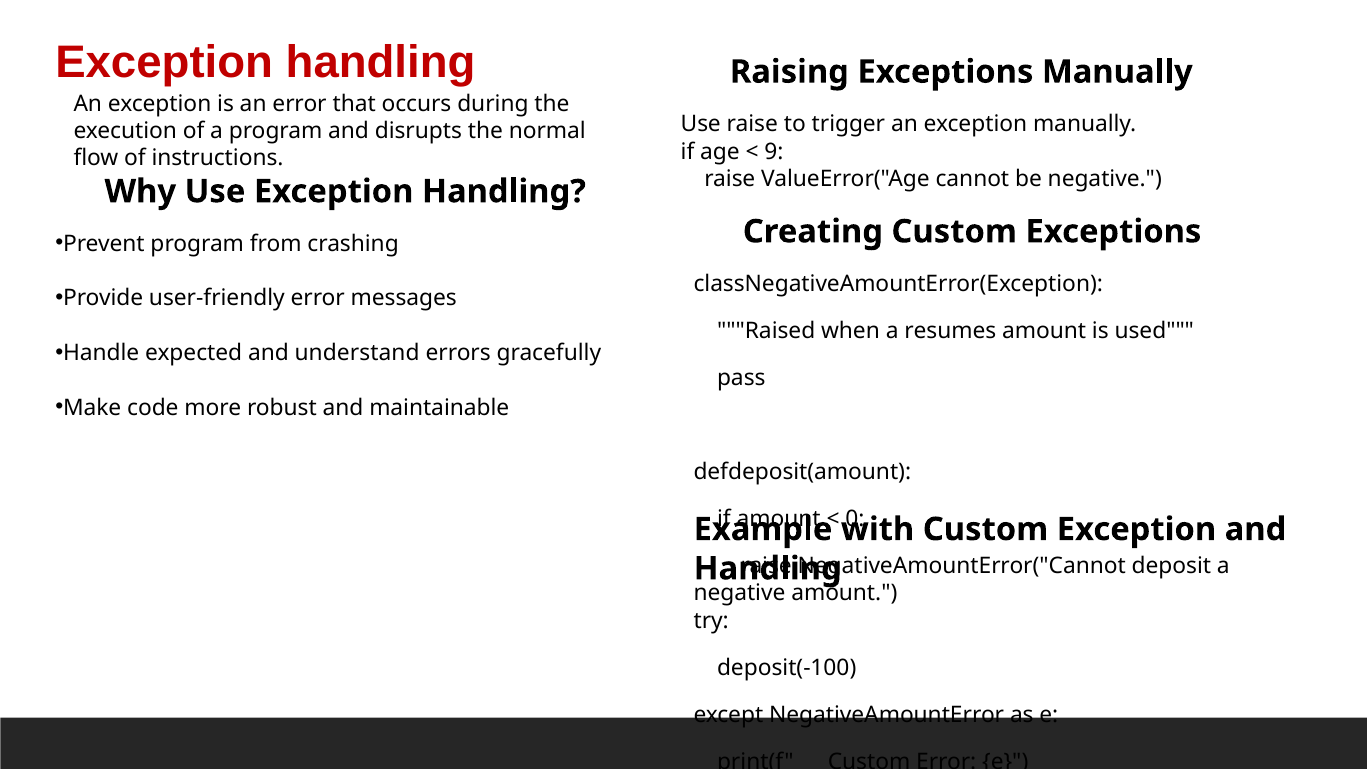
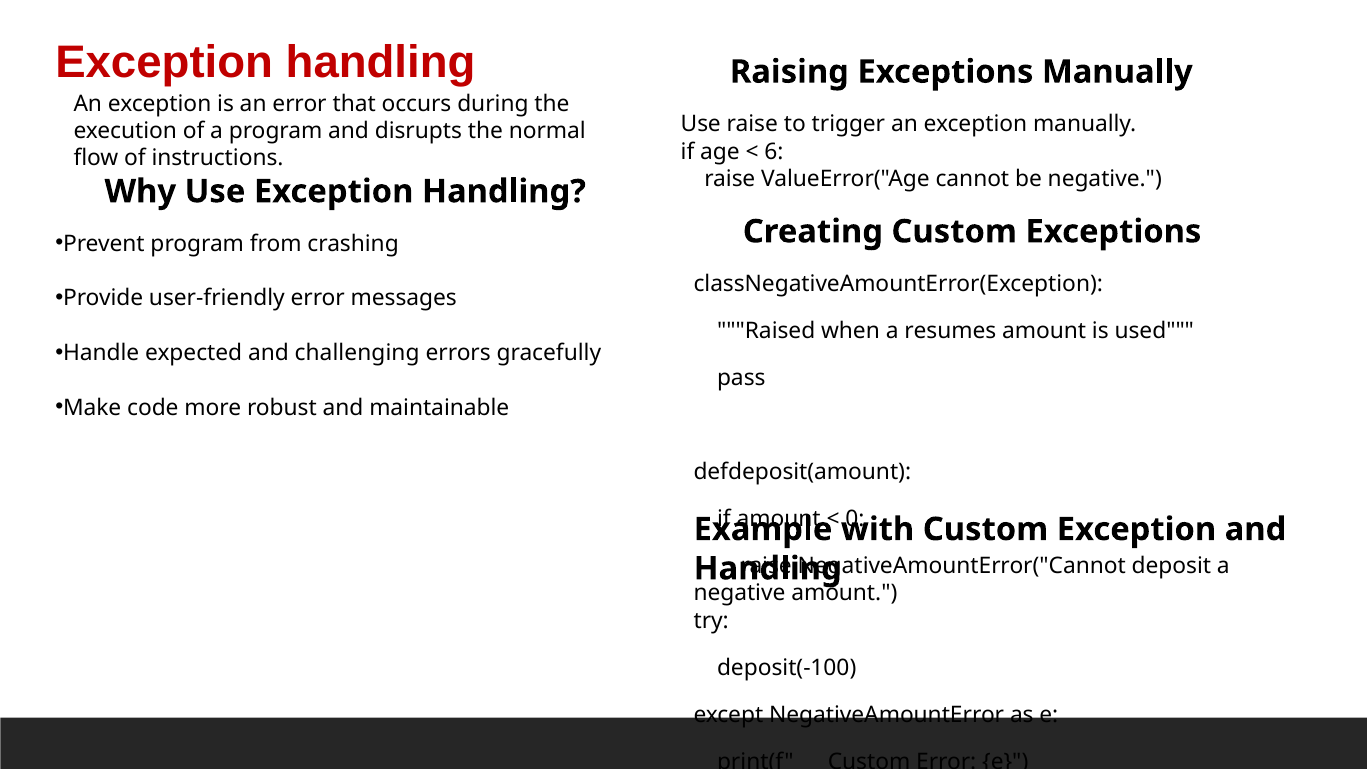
9: 9 -> 6 (774, 151)
understand: understand -> challenging (357, 353)
